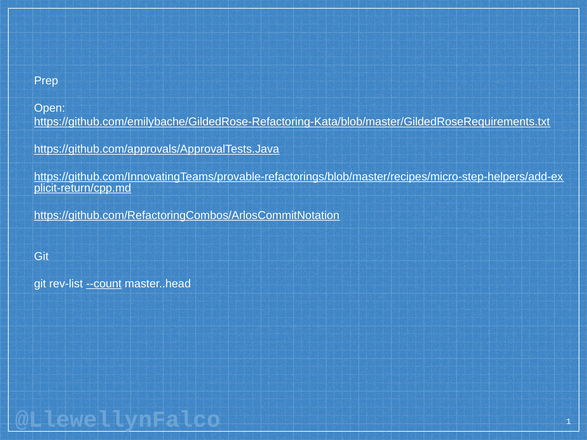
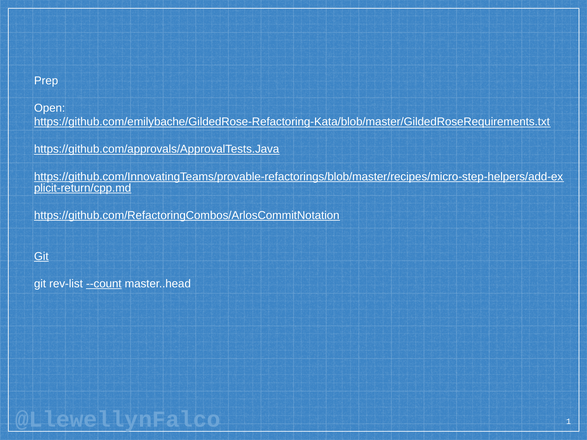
Git underline: none -> present (41, 257)
